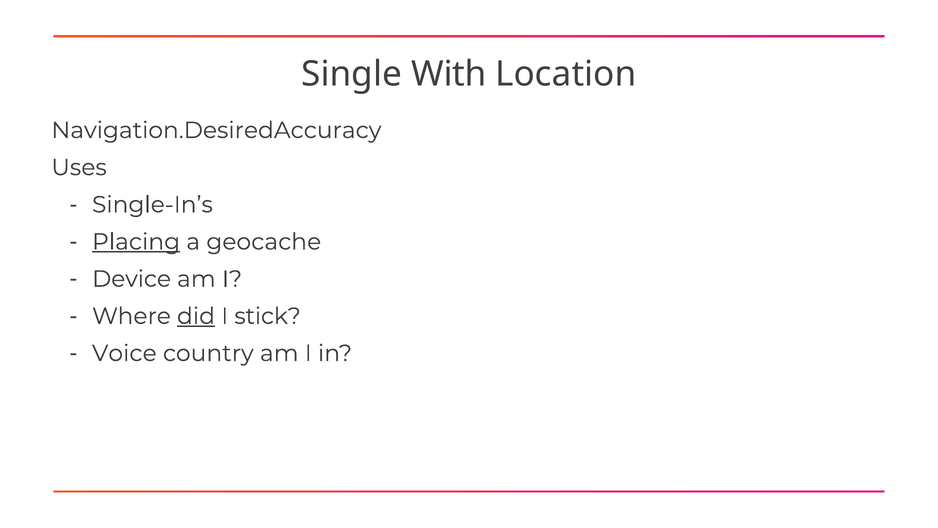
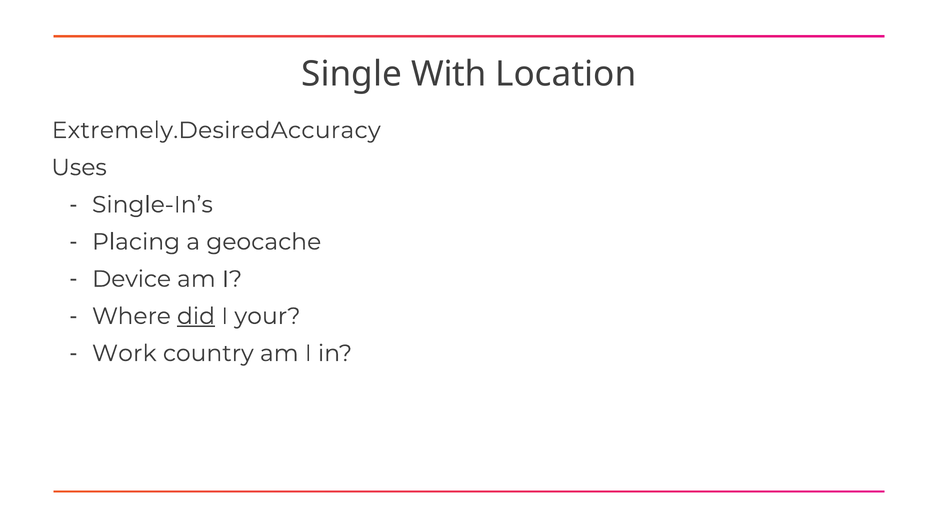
Navigation.DesiredAccuracy: Navigation.DesiredAccuracy -> Extremely.DesiredAccuracy (216, 130)
Placing underline: present -> none (136, 242)
stick: stick -> your (267, 316)
Voice: Voice -> Work (124, 353)
